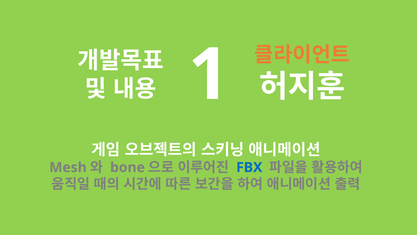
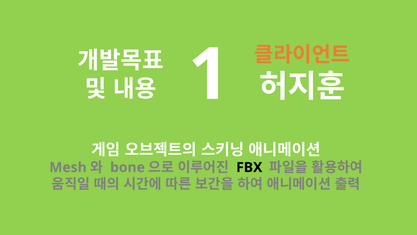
FBX colour: blue -> black (249, 167)
